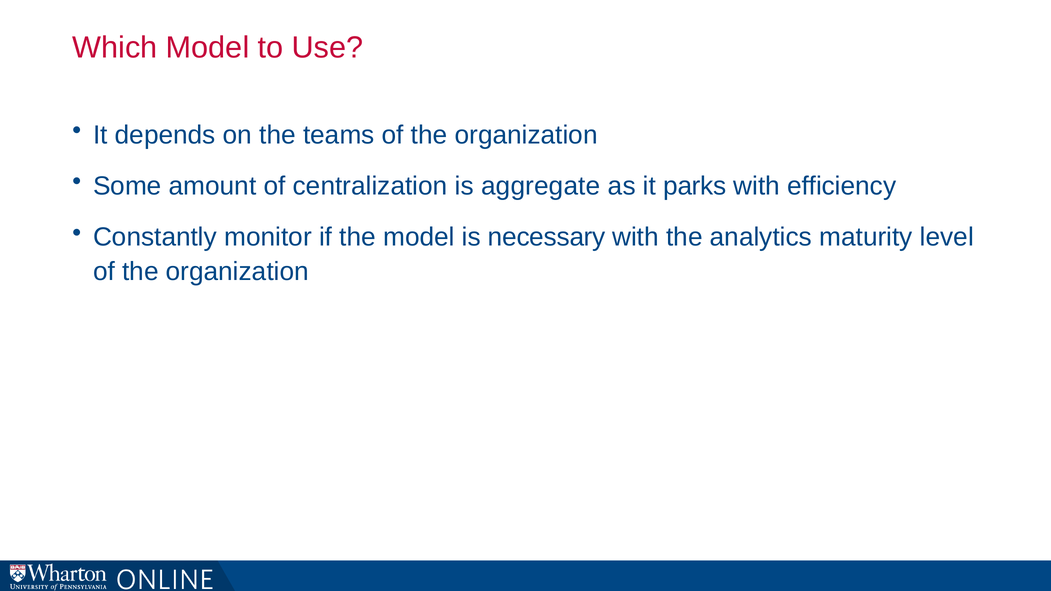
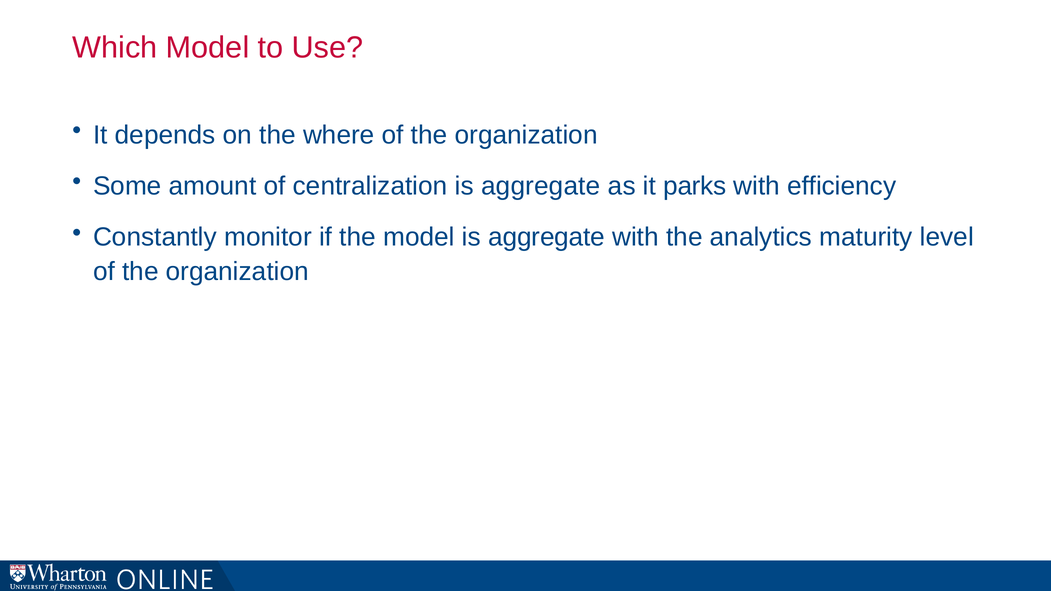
teams: teams -> where (339, 135)
model is necessary: necessary -> aggregate (547, 237)
